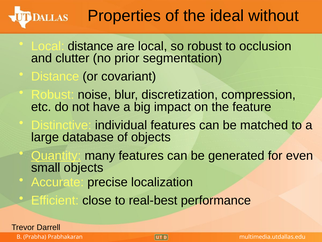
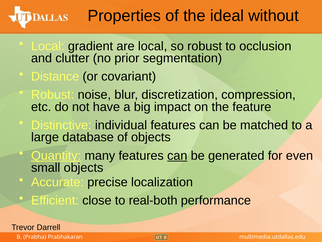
Local distance: distance -> gradient (90, 46)
can underline: none -> present (177, 155)
real-best: real-best -> real-both (153, 200)
